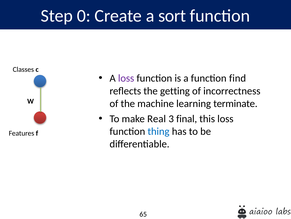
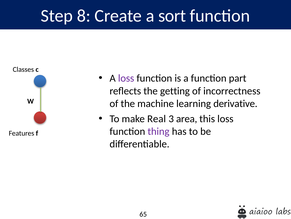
0: 0 -> 8 (84, 16)
find: find -> part (238, 78)
terminate: terminate -> derivative (235, 103)
final: final -> area (187, 118)
thing colour: blue -> purple (159, 131)
